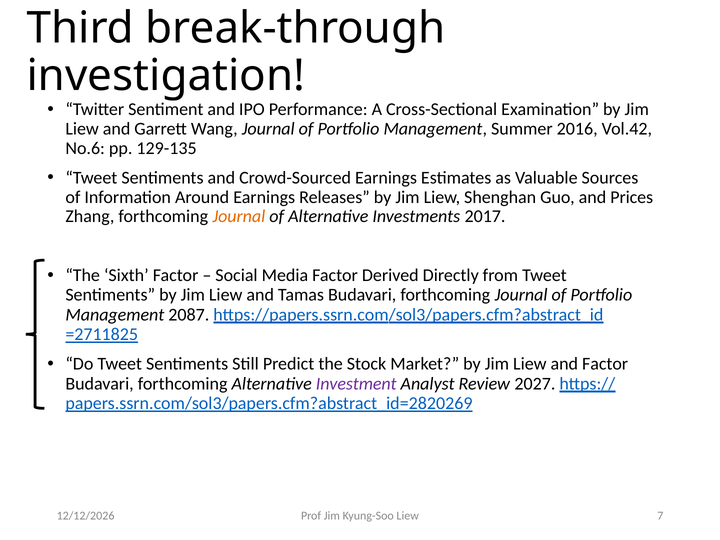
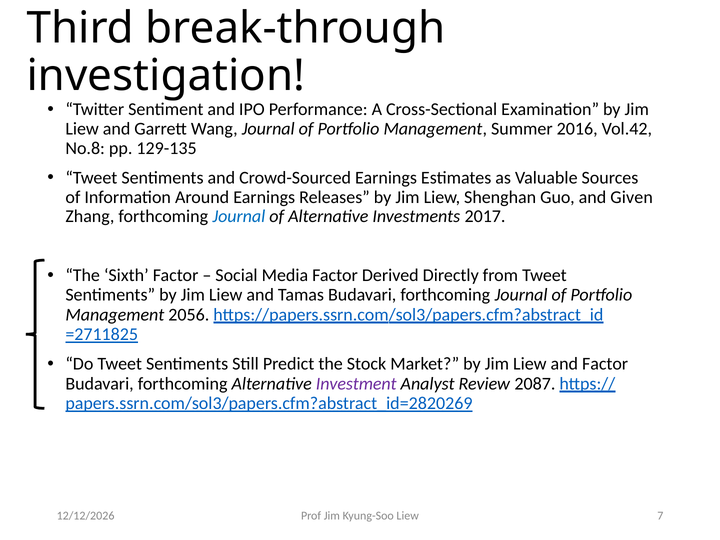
No.6: No.6 -> No.8 (85, 148)
Prices: Prices -> Given (632, 197)
Journal colour: orange -> blue (239, 217)
2087: 2087 -> 2056 (189, 315)
2027: 2027 -> 2087 (535, 384)
